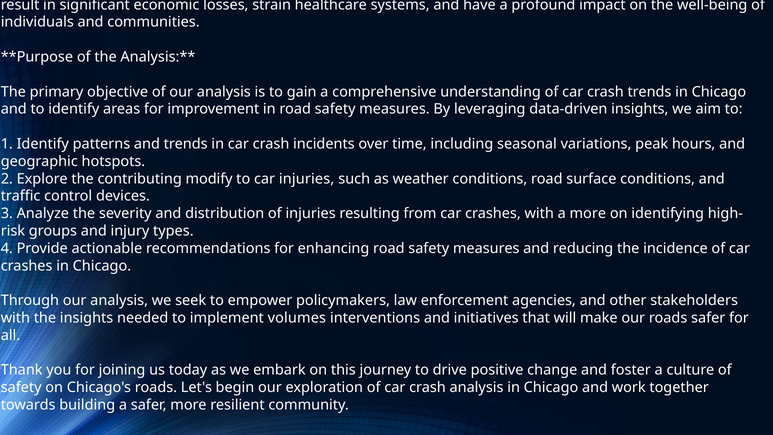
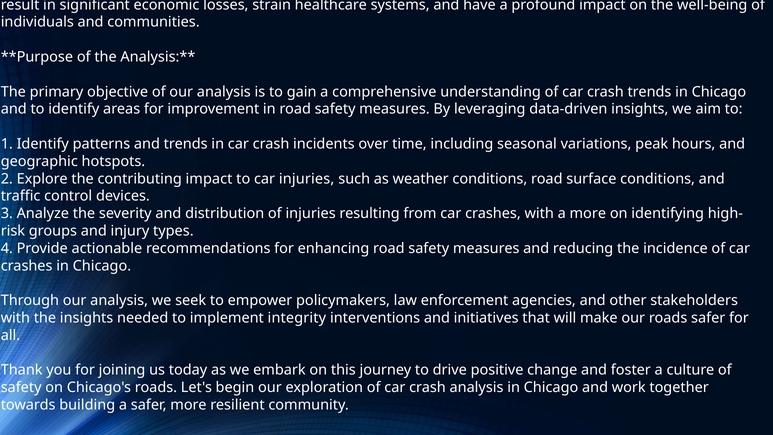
contributing modify: modify -> impact (209, 179)
volumes: volumes -> integrity (297, 318)
